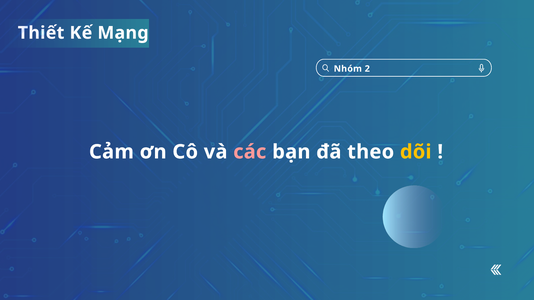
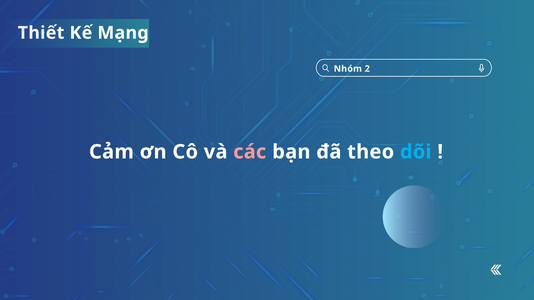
dõi colour: yellow -> light blue (416, 152)
